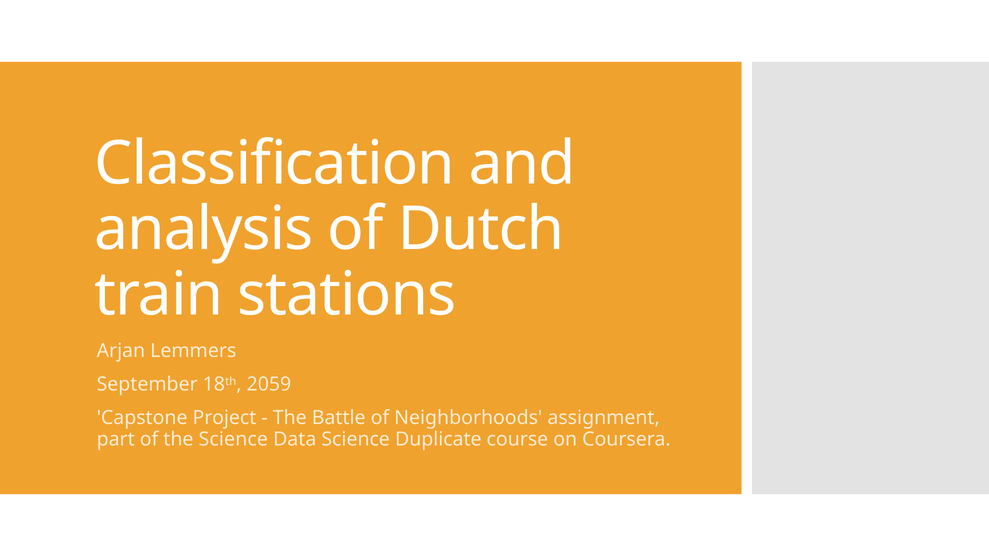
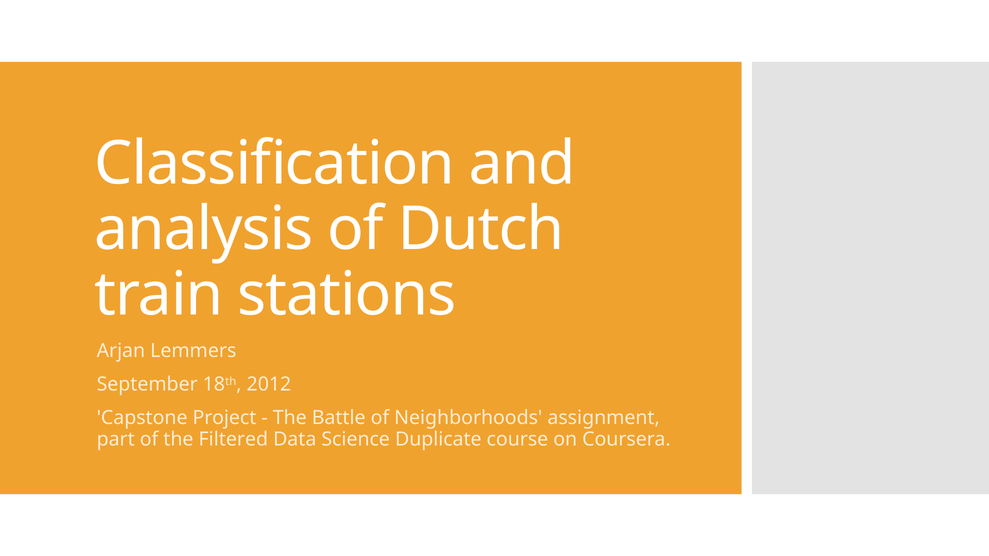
2059: 2059 -> 2012 (269, 385)
the Science: Science -> Filtered (233, 439)
